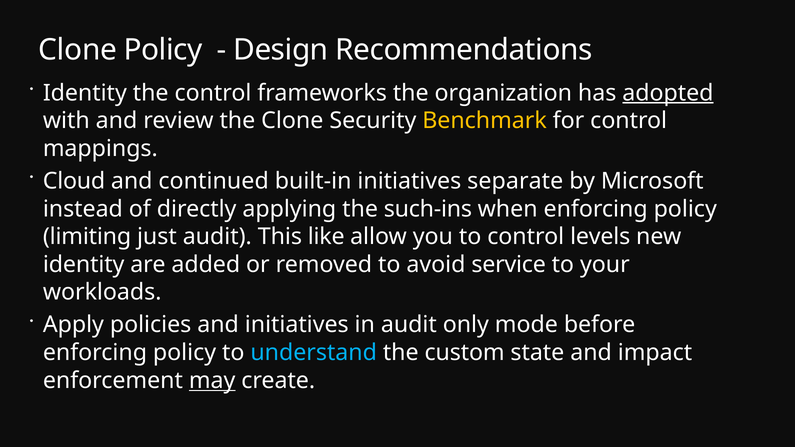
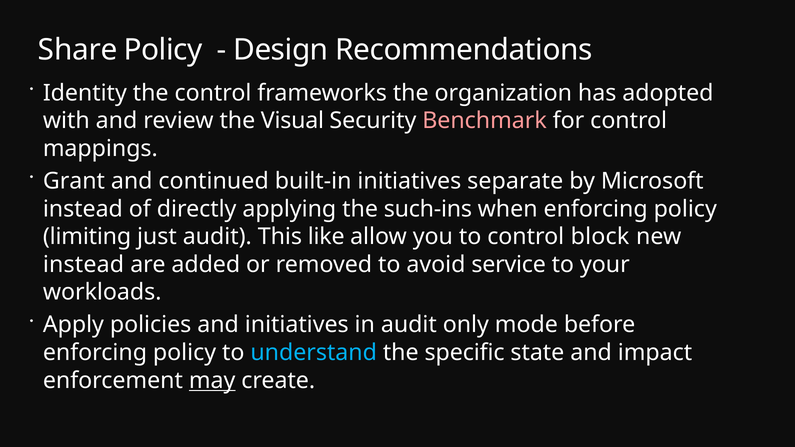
Clone: Clone -> Share (78, 50)
adopted underline: present -> none (668, 93)
the Clone: Clone -> Visual (292, 121)
Benchmark colour: yellow -> pink (485, 121)
Cloud: Cloud -> Grant (74, 181)
levels: levels -> block (600, 237)
identity: identity -> instead (84, 265)
custom: custom -> specific (465, 353)
